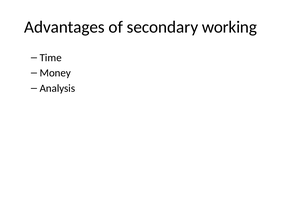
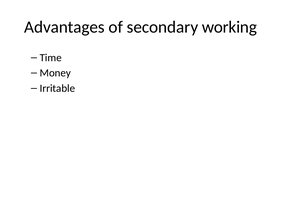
Analysis: Analysis -> Irritable (57, 89)
